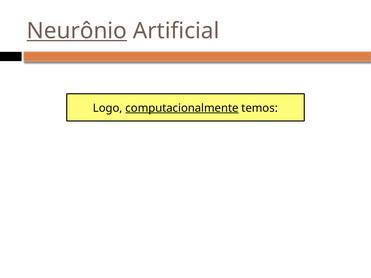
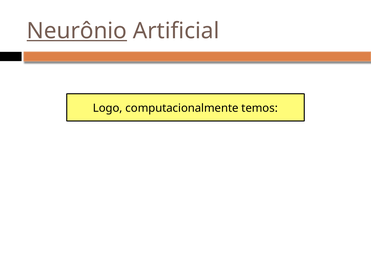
computacionalmente underline: present -> none (182, 108)
